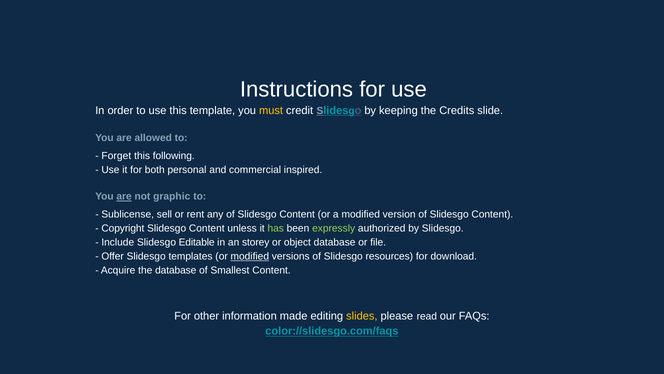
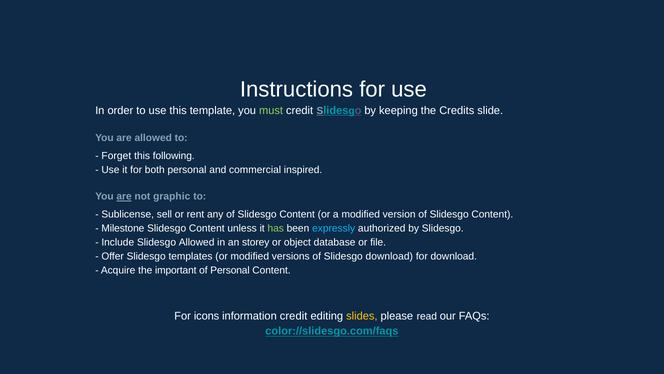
must colour: yellow -> light green (271, 110)
Copyright: Copyright -> Milestone (123, 228)
expressly colour: light green -> light blue (334, 228)
Slidesgo Editable: Editable -> Allowed (197, 242)
modified underline: present -> none (250, 256)
Slidesgo resources: resources -> download (389, 256)
the database: database -> important (176, 270)
of Smallest: Smallest -> Personal (230, 270)
other: other -> icons (207, 316)
information made: made -> credit (294, 316)
